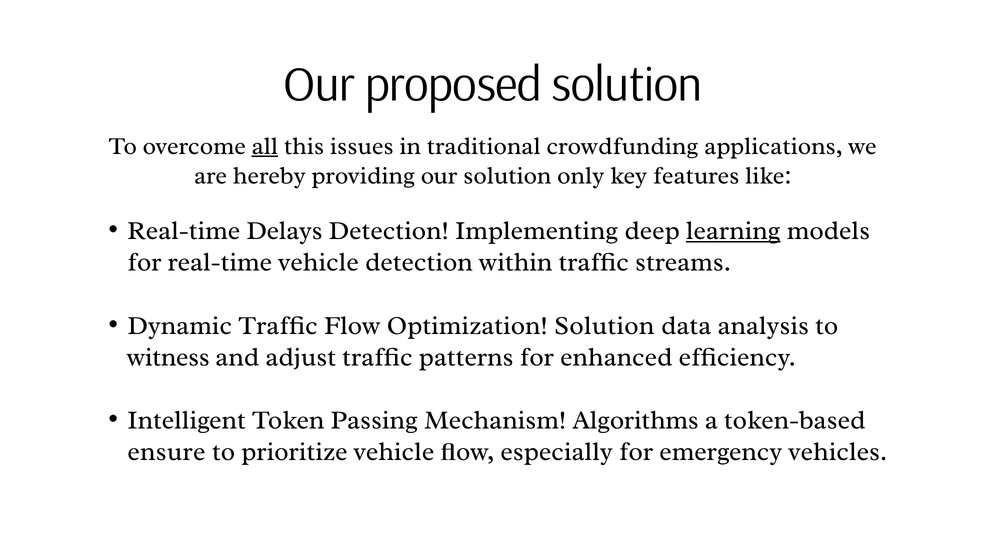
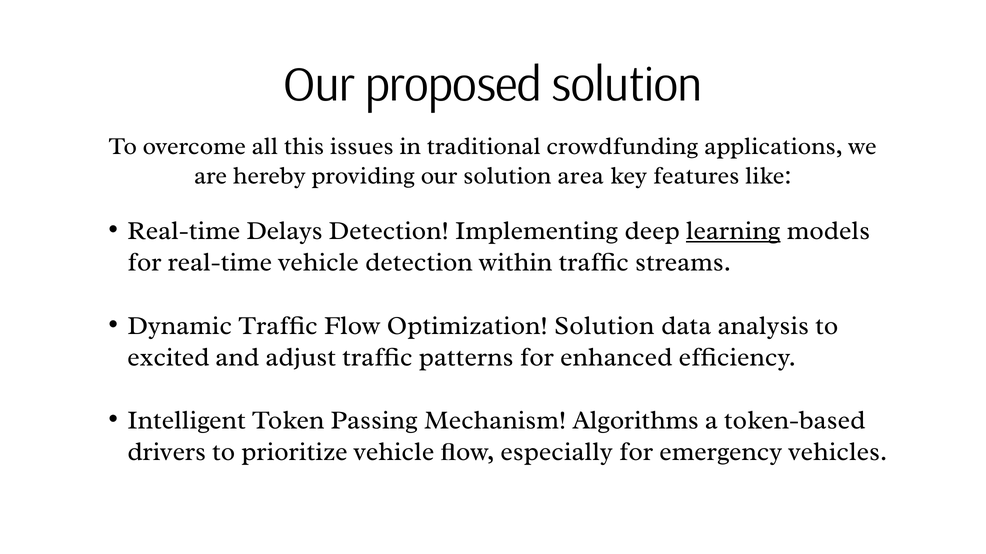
all underline: present -> none (265, 146)
only: only -> area (581, 176)
witness: witness -> excited (168, 357)
ensure: ensure -> drivers (167, 452)
